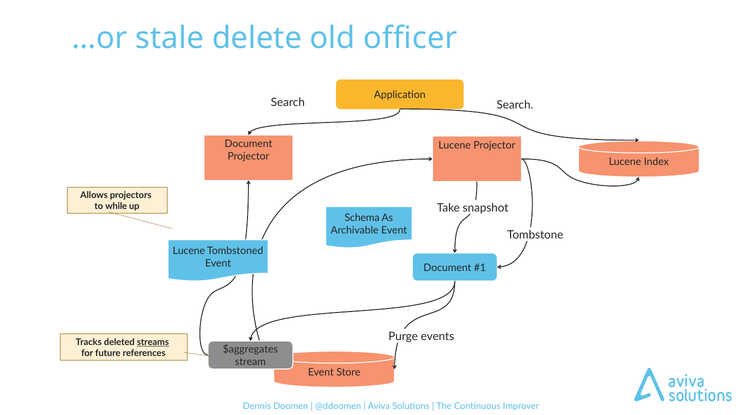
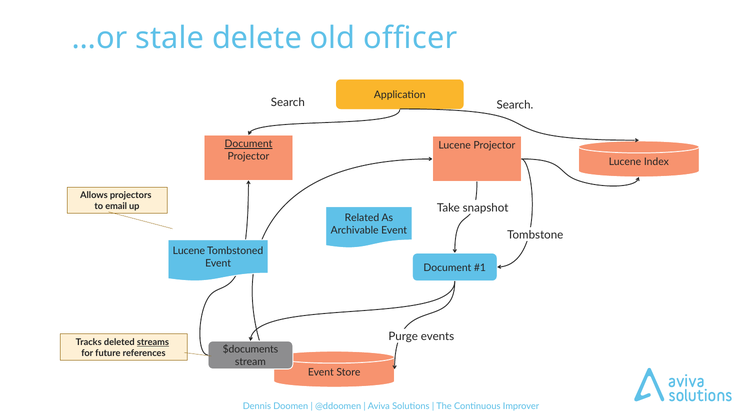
Document underline: none -> present (248, 144)
while: while -> email (116, 206)
Schema: Schema -> Related (362, 218)
$aggregates: $aggregates -> $documents (250, 349)
